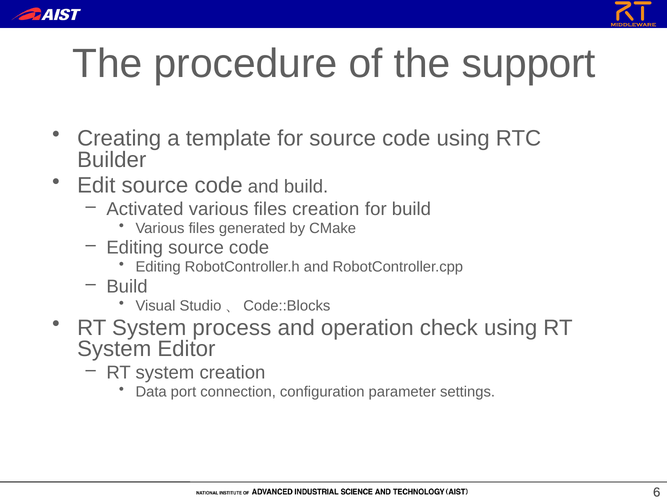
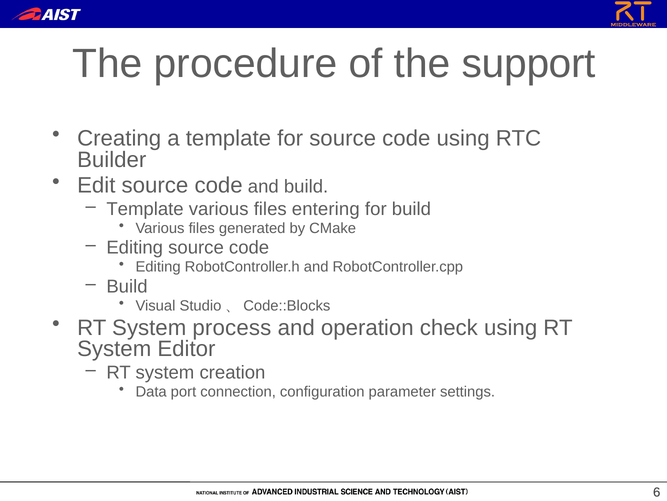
Activated: Activated -> Template (145, 209)
files creation: creation -> entering (326, 209)
